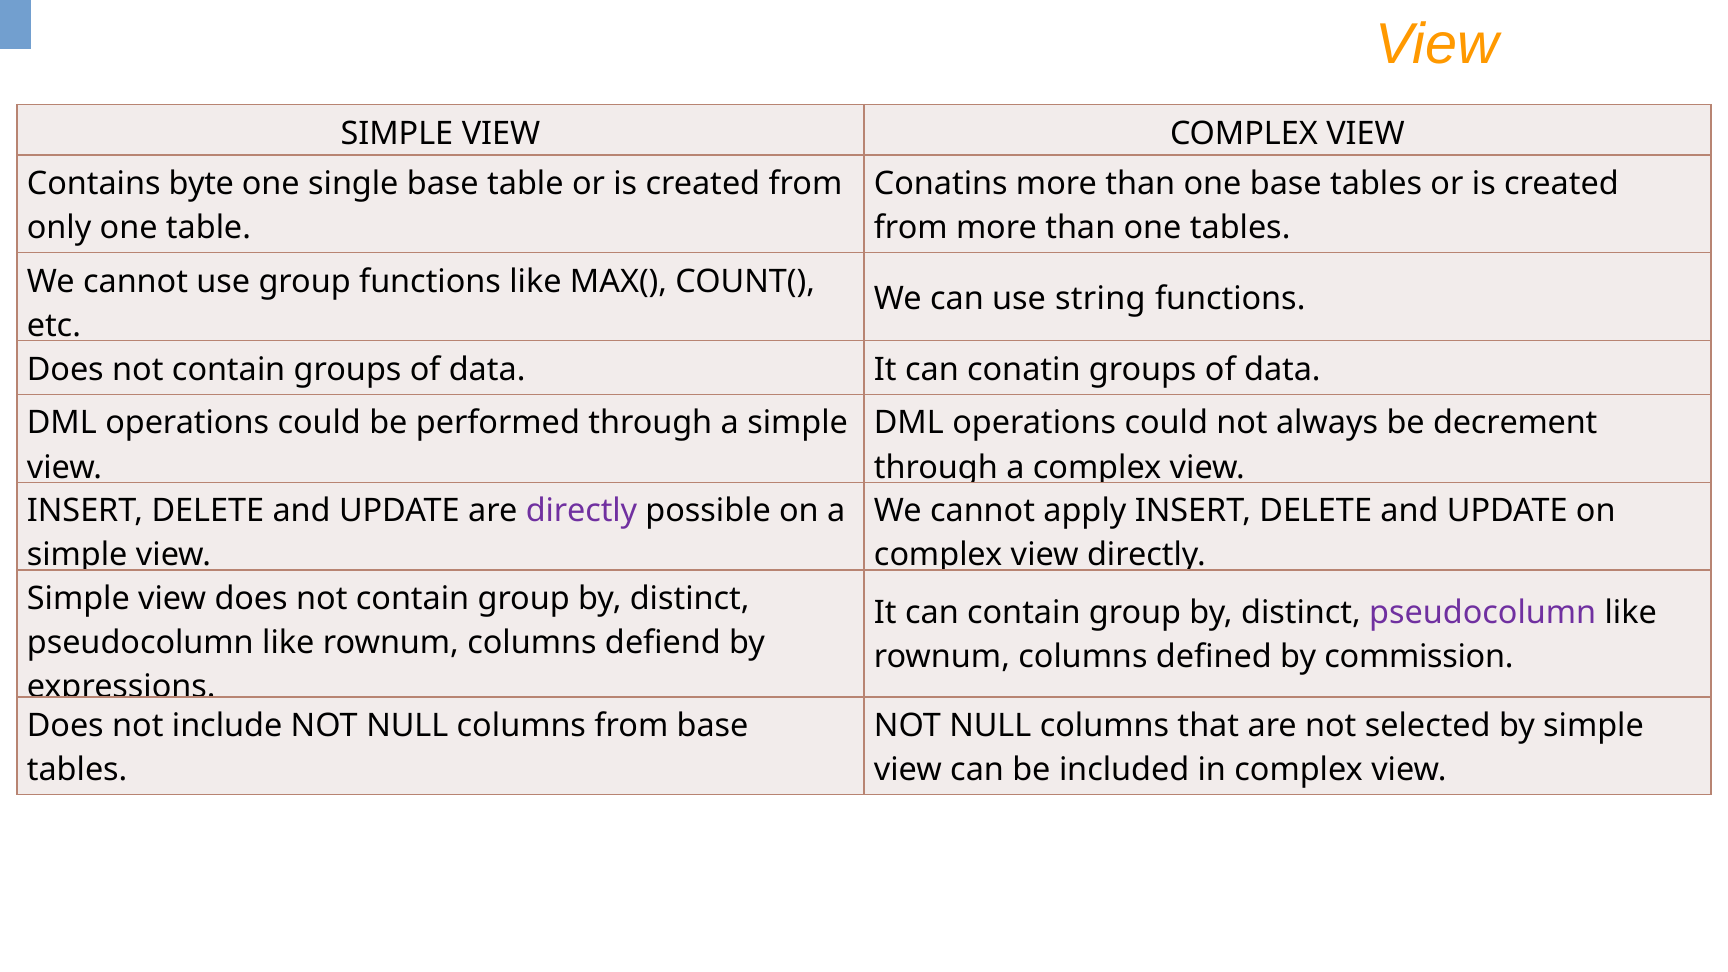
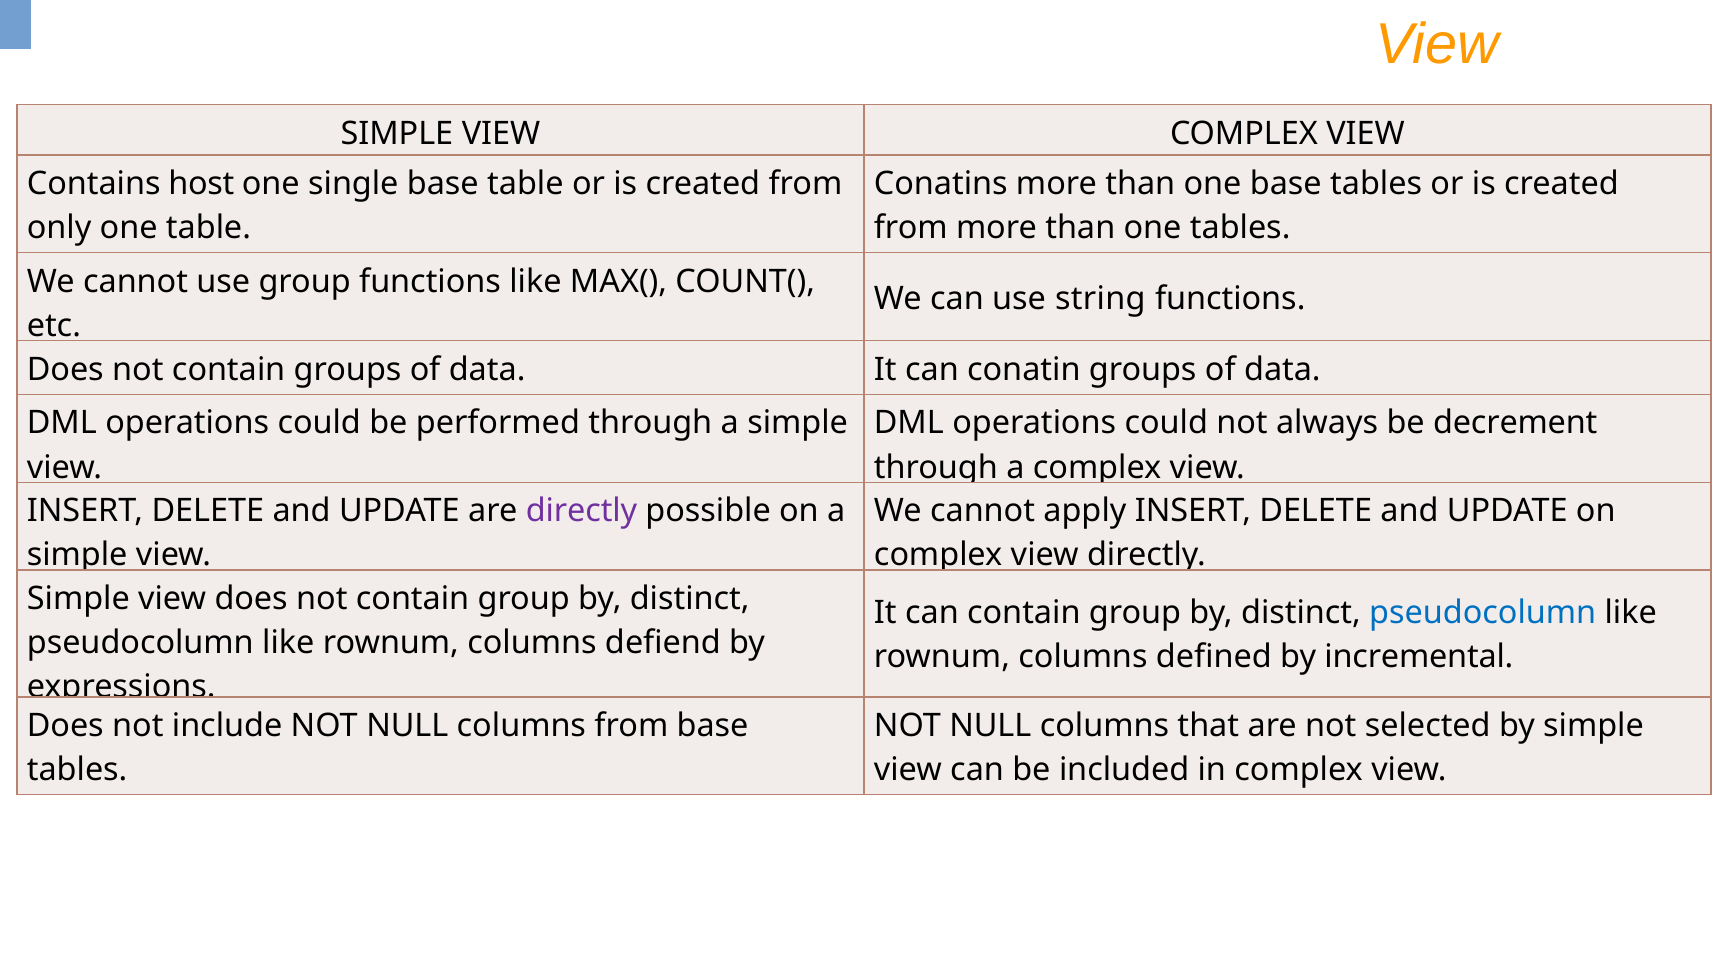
byte: byte -> host (201, 184)
pseudocolumn colour: purple -> blue (1483, 613)
commission: commission -> incremental (1419, 657)
